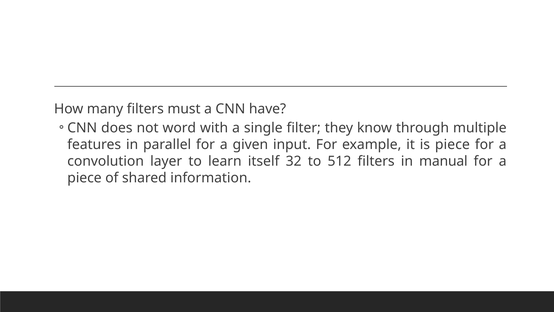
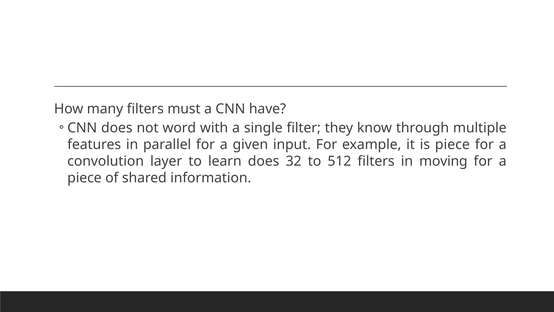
learn itself: itself -> does (264, 161)
manual: manual -> moving (443, 161)
